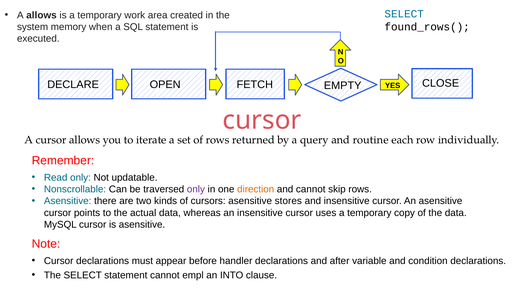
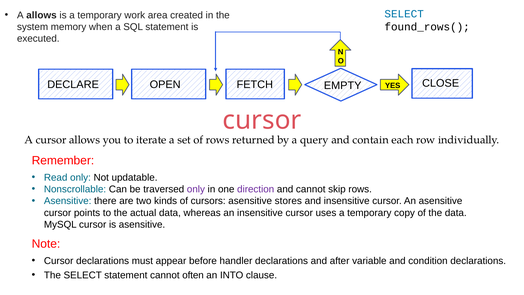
routine: routine -> contain (371, 140)
direction colour: orange -> purple (256, 189)
empl: empl -> often (193, 275)
